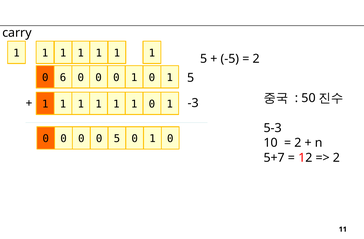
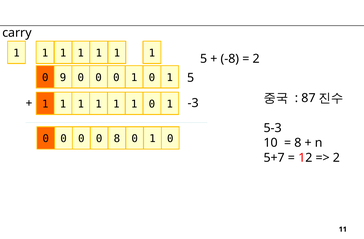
-5: -5 -> -8 (230, 59)
6: 6 -> 9 (63, 78)
50: 50 -> 87 (309, 98)
0 0 5: 5 -> 8 (117, 139)
2: 2 -> 8 (298, 143)
